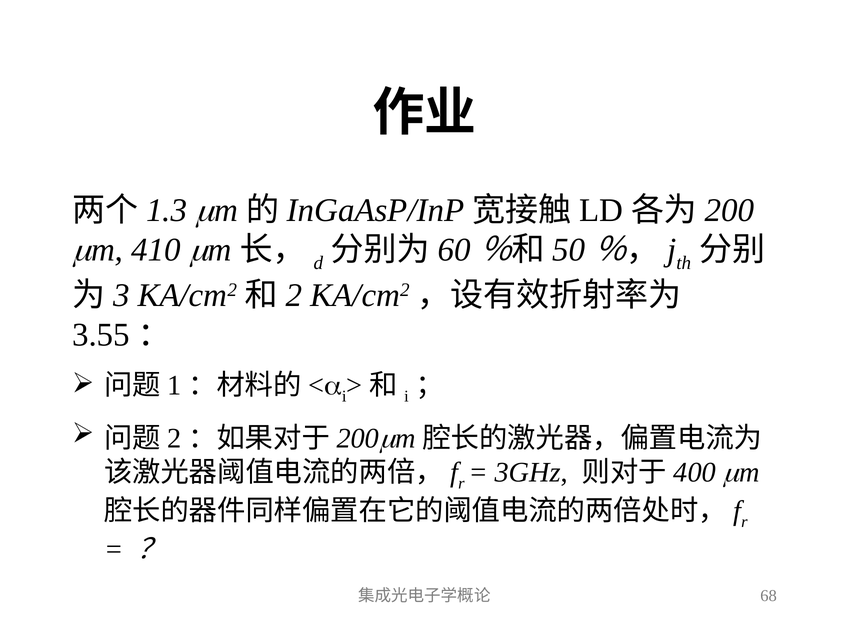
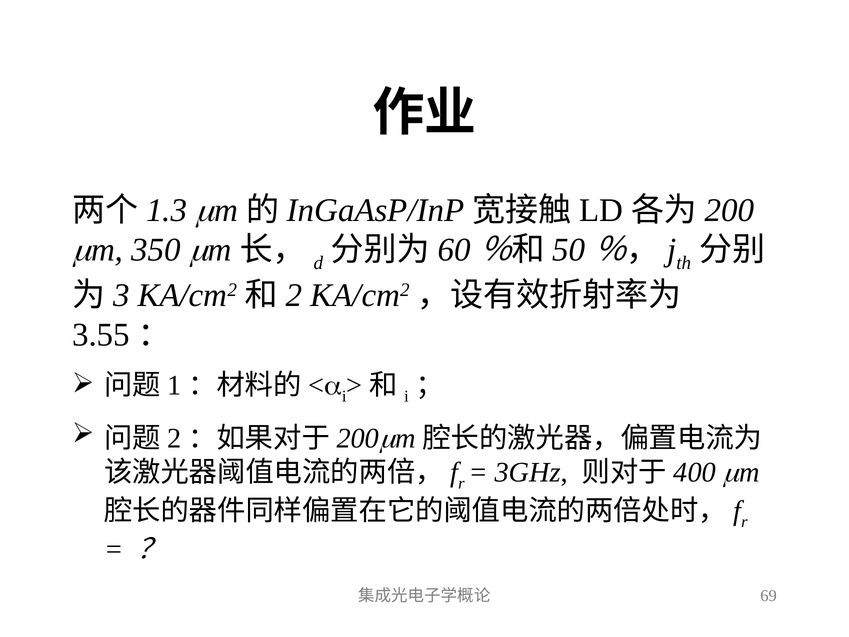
410: 410 -> 350 (156, 250)
68: 68 -> 69 (769, 595)
